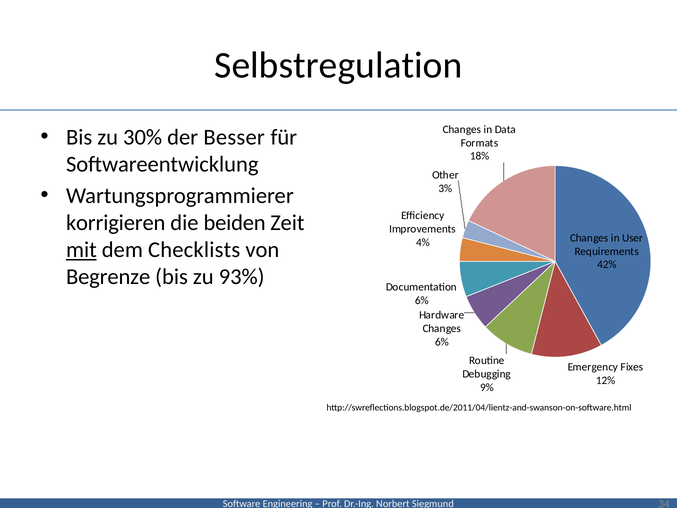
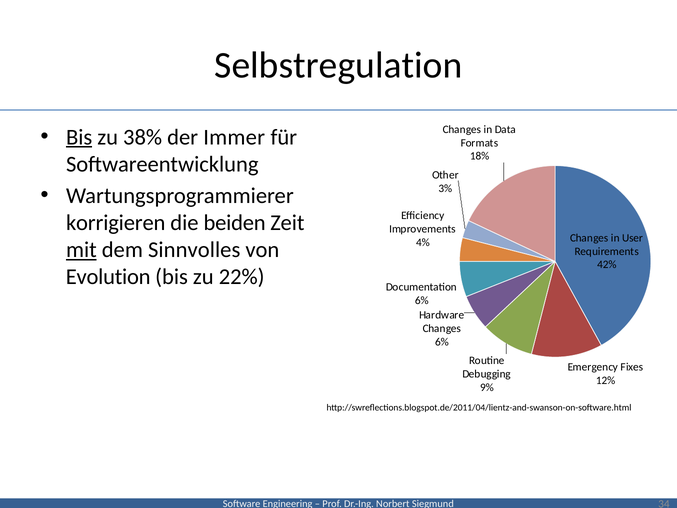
Bis underline: none -> present (79, 137)
30%: 30% -> 38% (143, 137)
Besser: Besser -> Immer (234, 137)
Checklists: Checklists -> Sinnvolles (194, 250)
Begrenze: Begrenze -> Evolution (108, 277)
93%: 93% -> 22% (242, 277)
